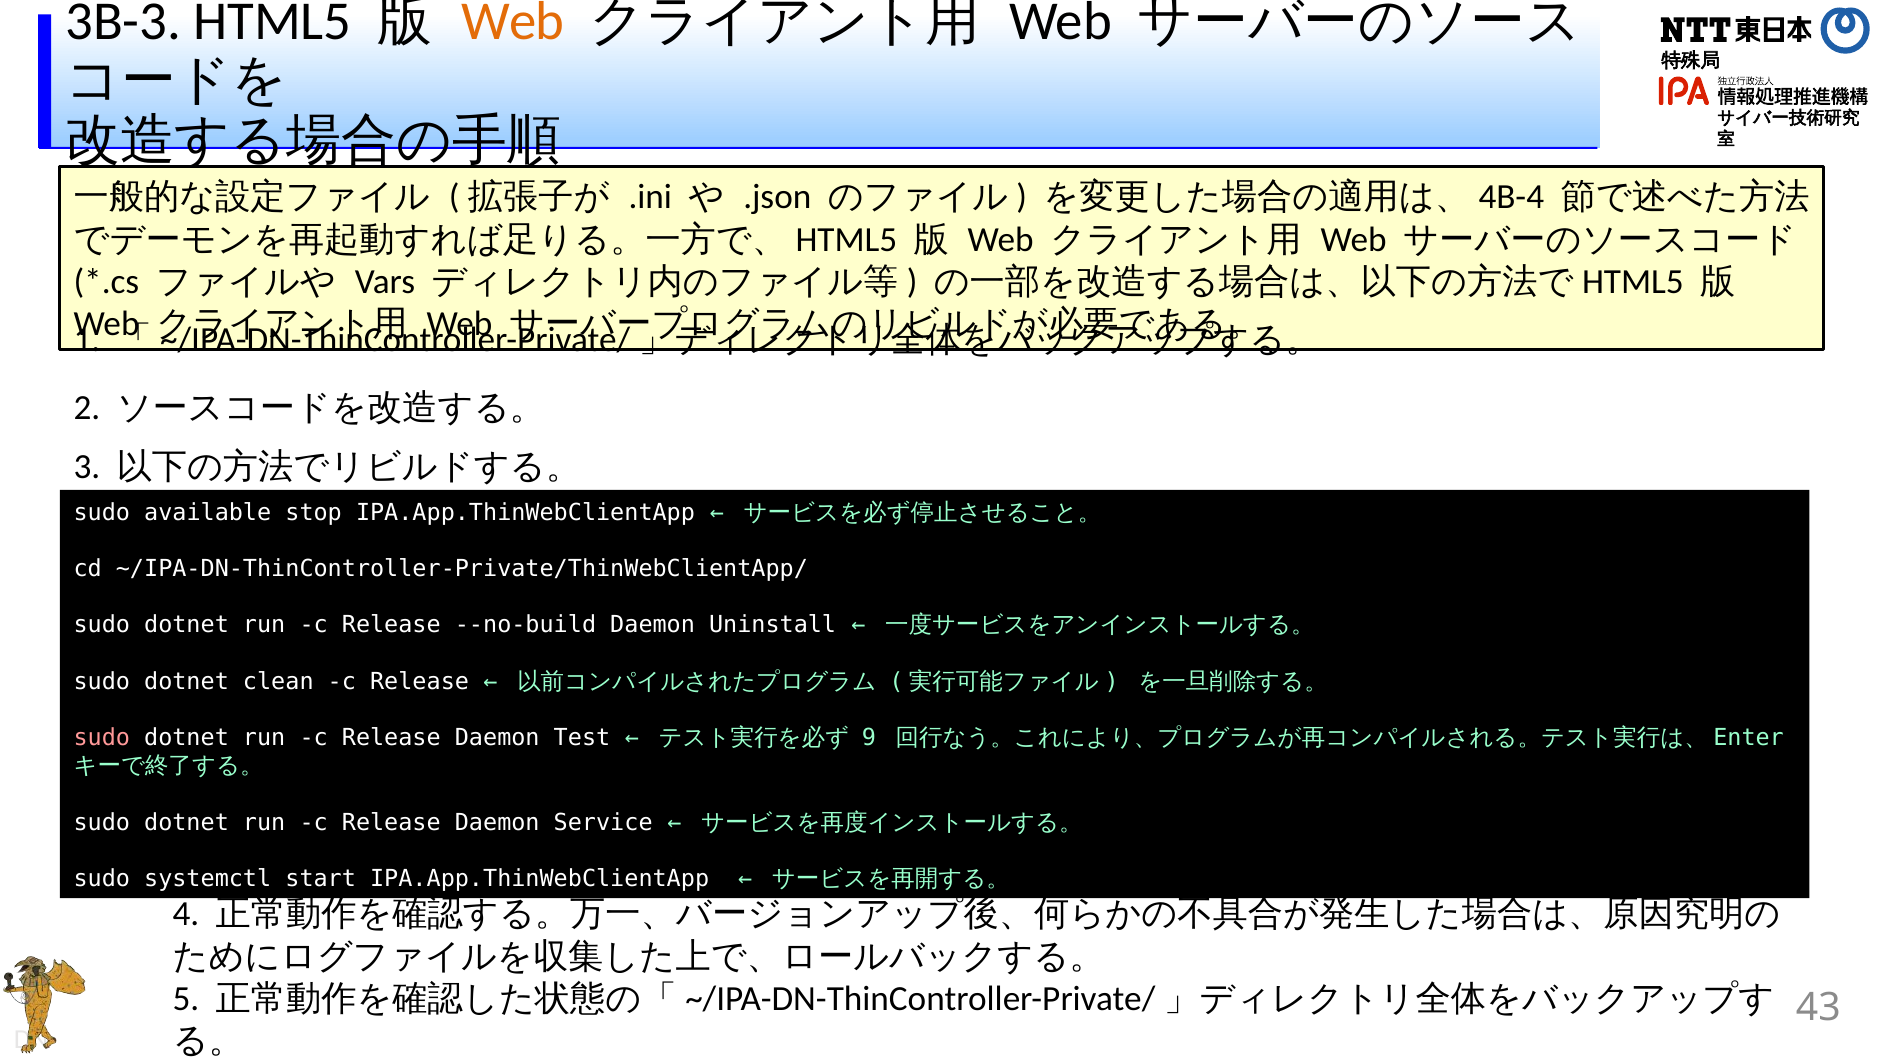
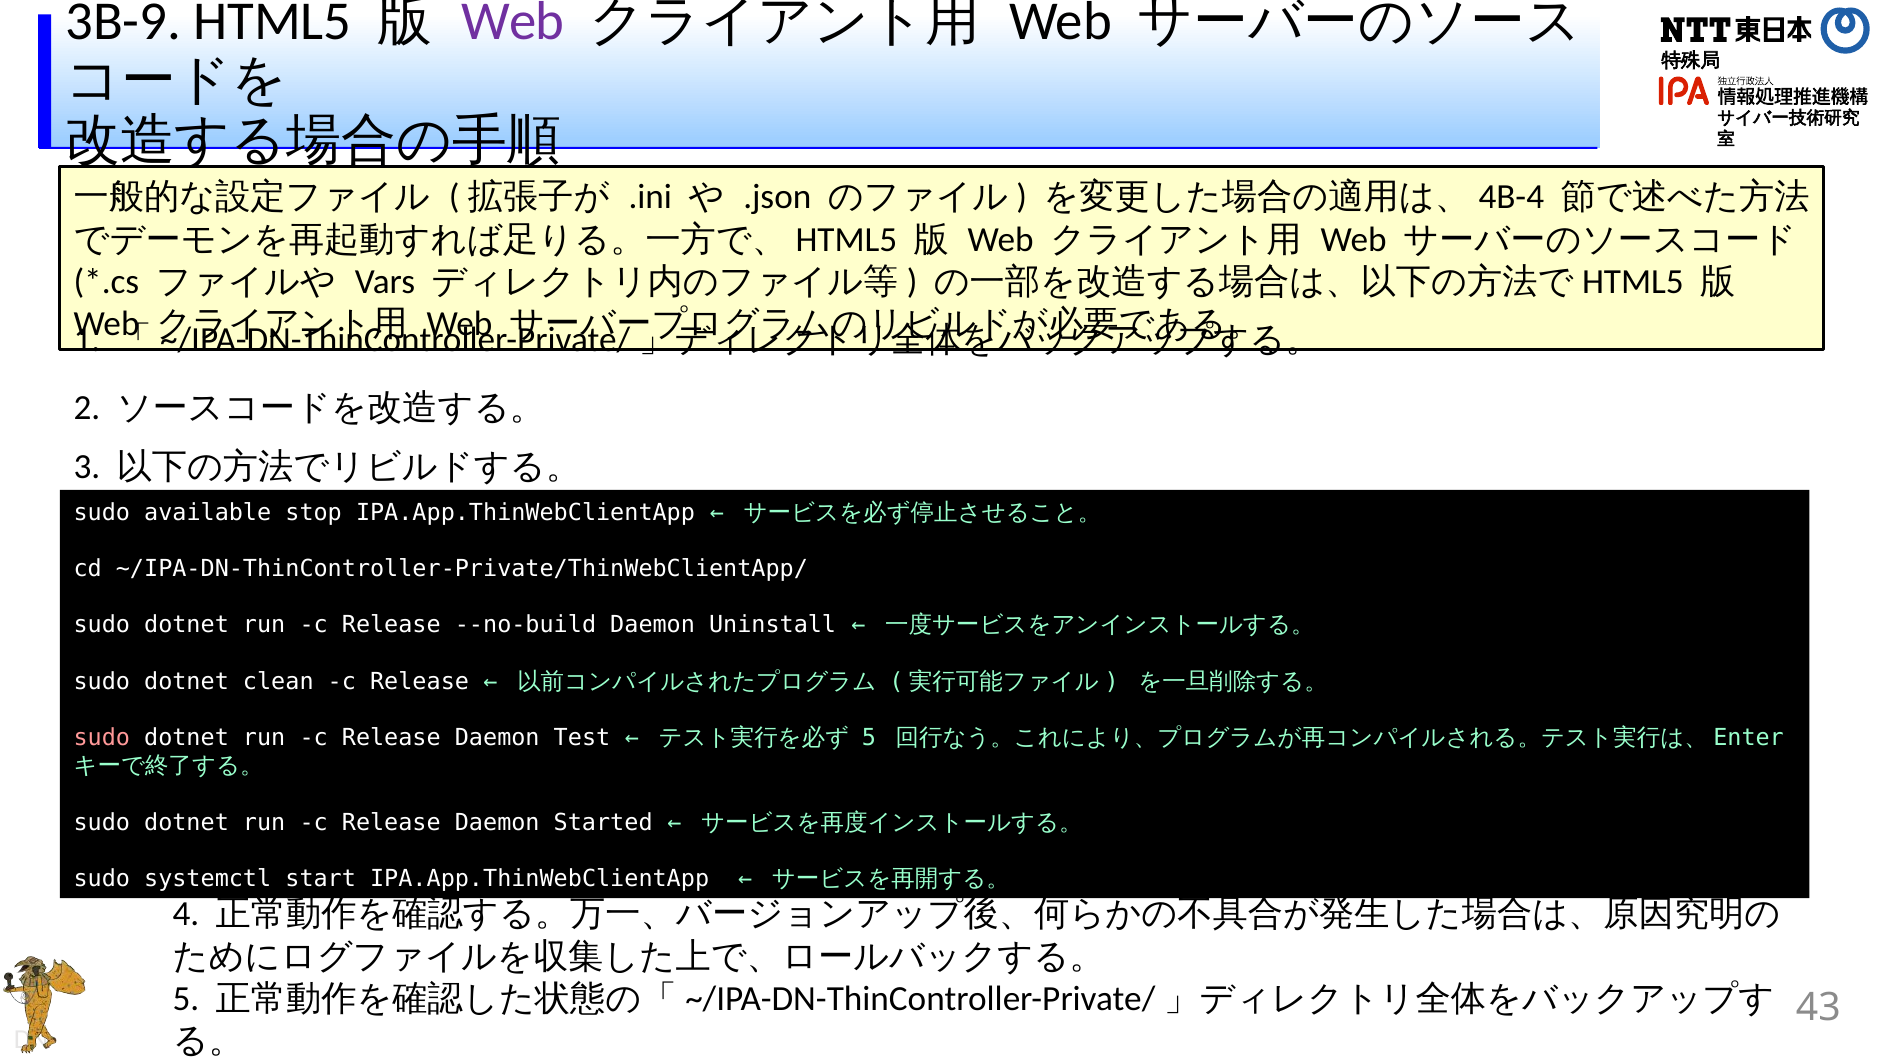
3B-3: 3B-3 -> 3B-9 (123, 22)
Web colour: orange -> purple (513, 22)
9: 9 -> 5 (869, 738)
Service: Service -> Started (603, 822)
